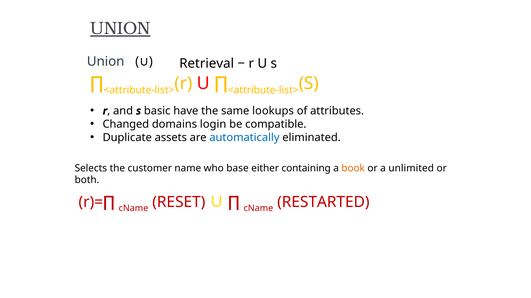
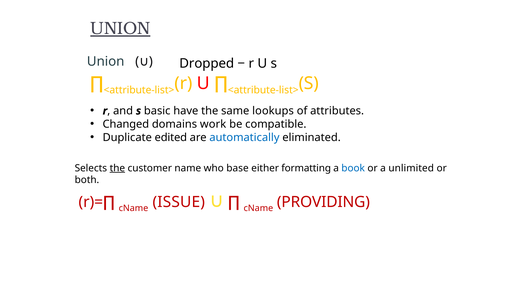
Retrieval: Retrieval -> Dropped (207, 64)
login: login -> work (213, 124)
assets: assets -> edited (171, 138)
the underline: none -> present (117, 168)
containing: containing -> formatting (306, 168)
book colour: orange -> blue (353, 168)
RESET: RESET -> ISSUE (179, 203)
RESTARTED: RESTARTED -> PROVIDING (323, 203)
